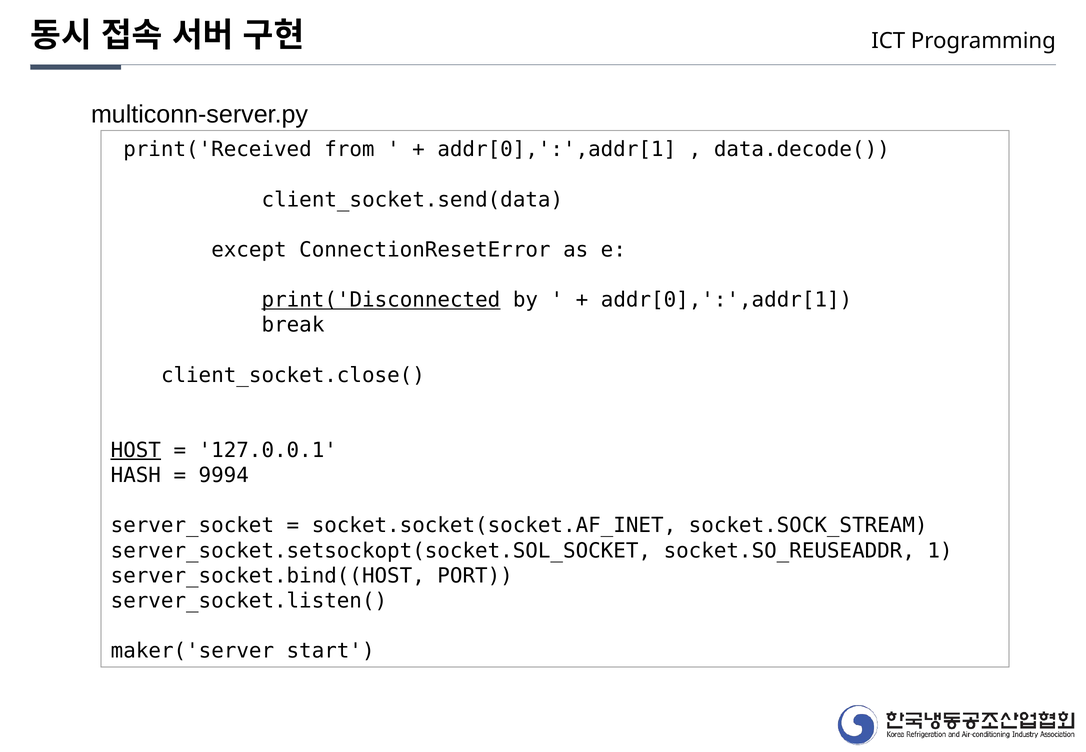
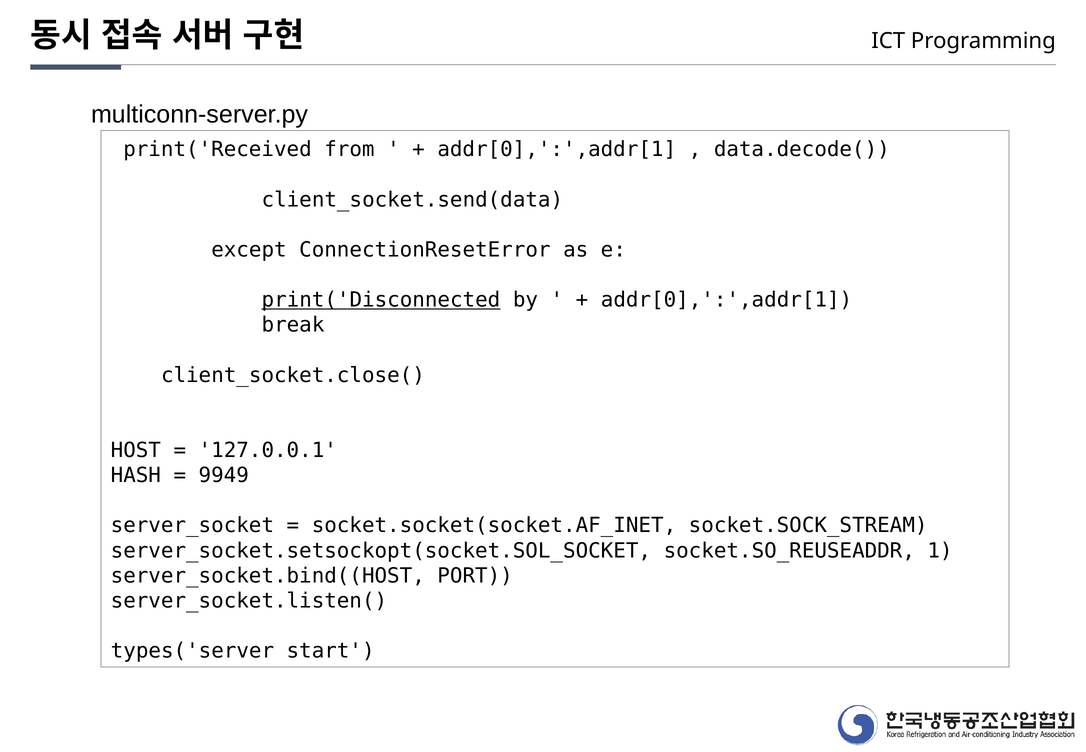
HOST underline: present -> none (136, 450)
9994: 9994 -> 9949 (224, 475)
maker('server: maker('server -> types('server (192, 651)
